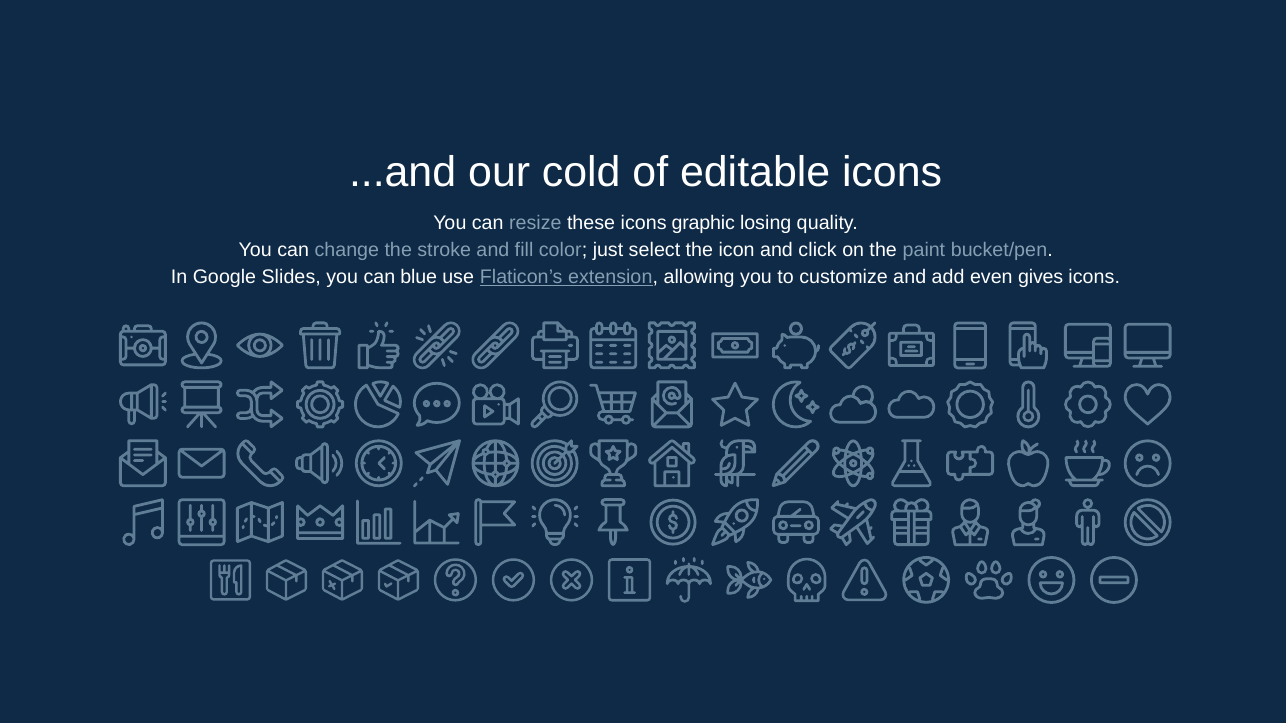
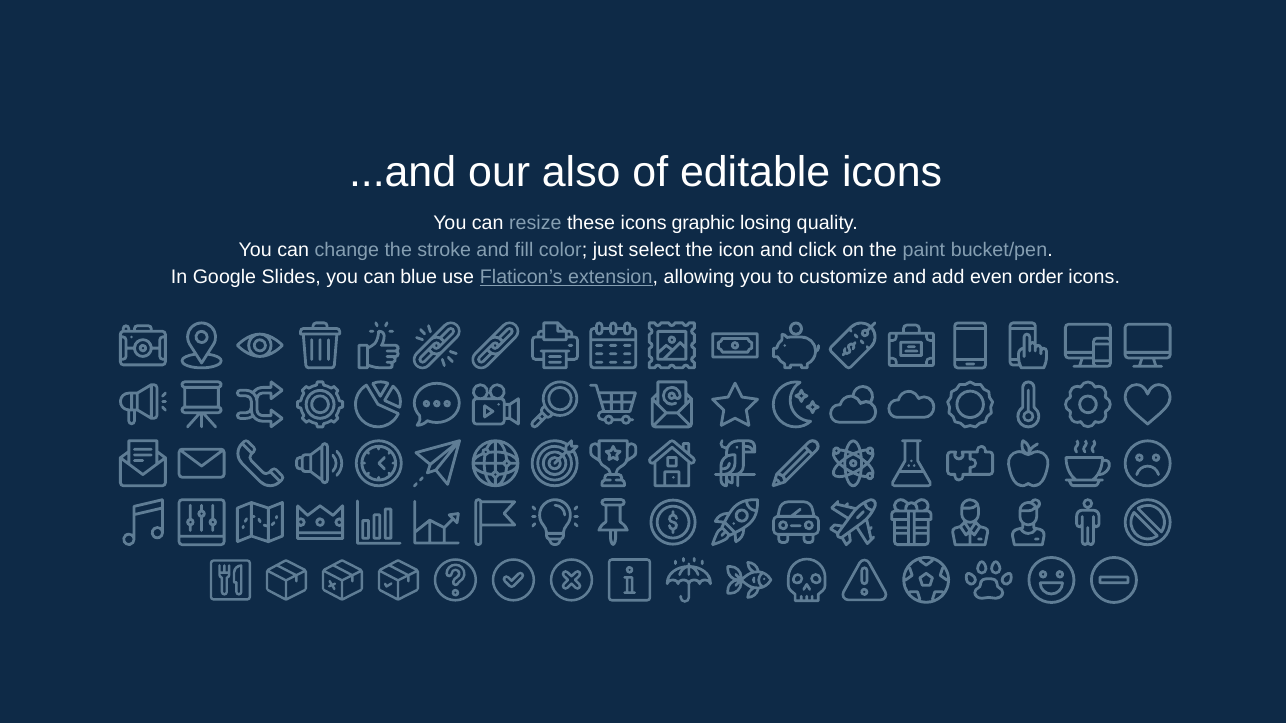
cold: cold -> also (581, 173)
gives: gives -> order (1041, 277)
